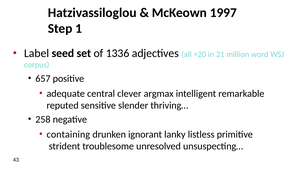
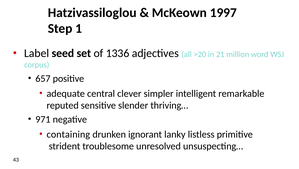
argmax: argmax -> simpler (159, 93)
258: 258 -> 971 (43, 119)
